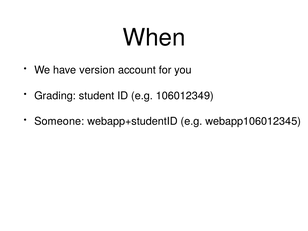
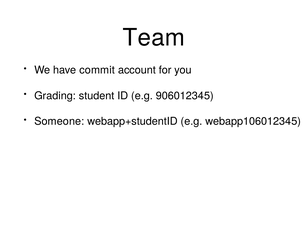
When: When -> Team (154, 38)
version: version -> commit (97, 70)
106012349: 106012349 -> 906012345 (185, 96)
